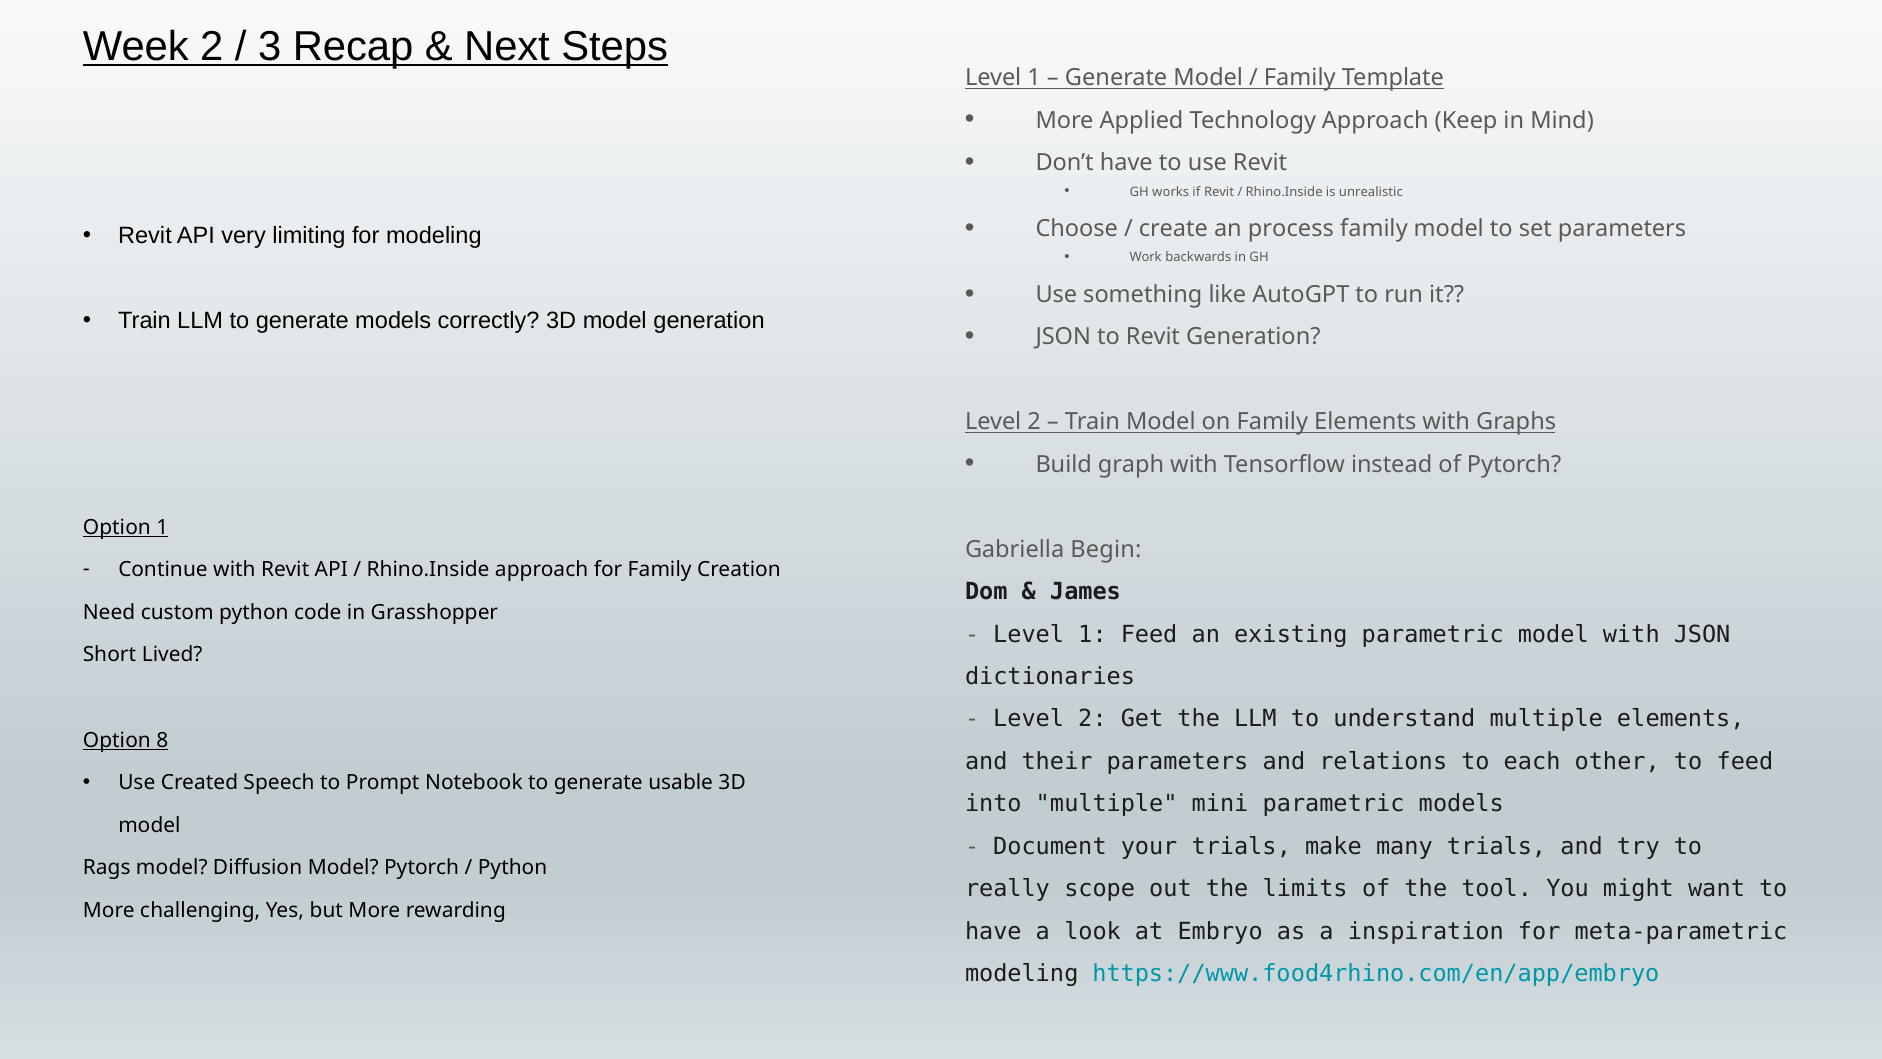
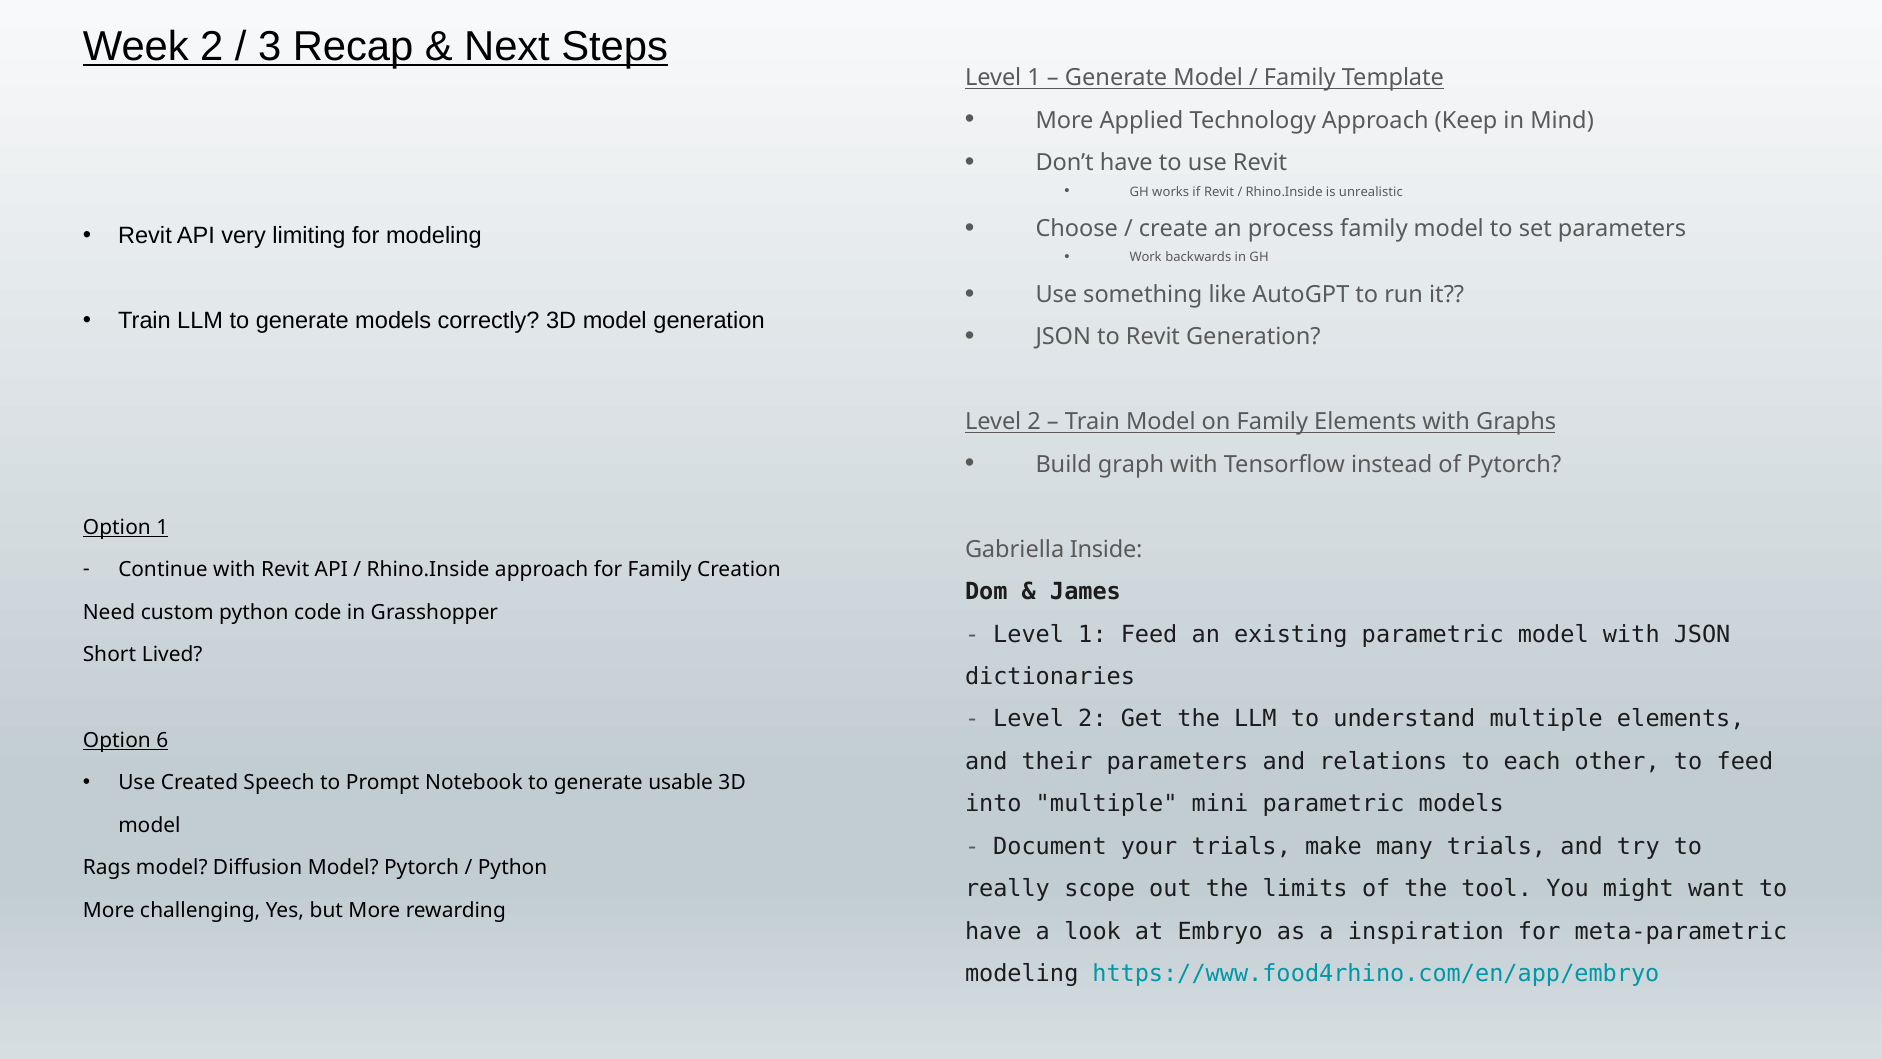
Begin: Begin -> Inside (1106, 549)
8: 8 -> 6 (162, 740)
